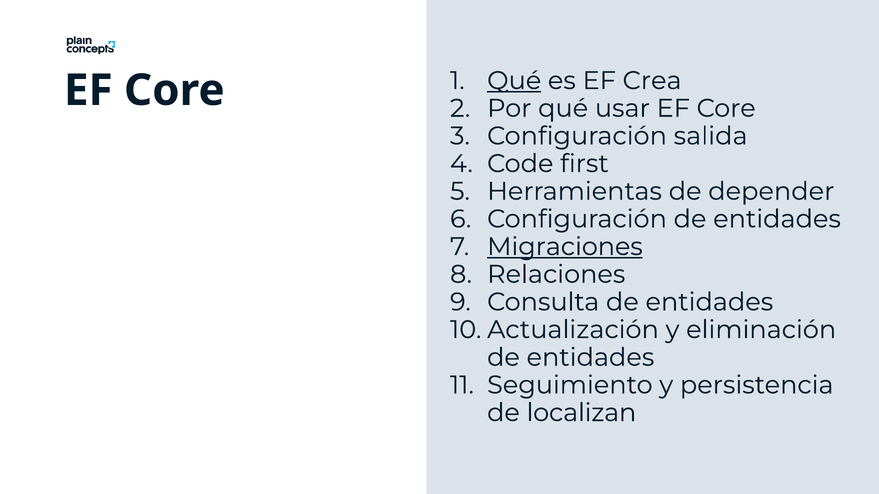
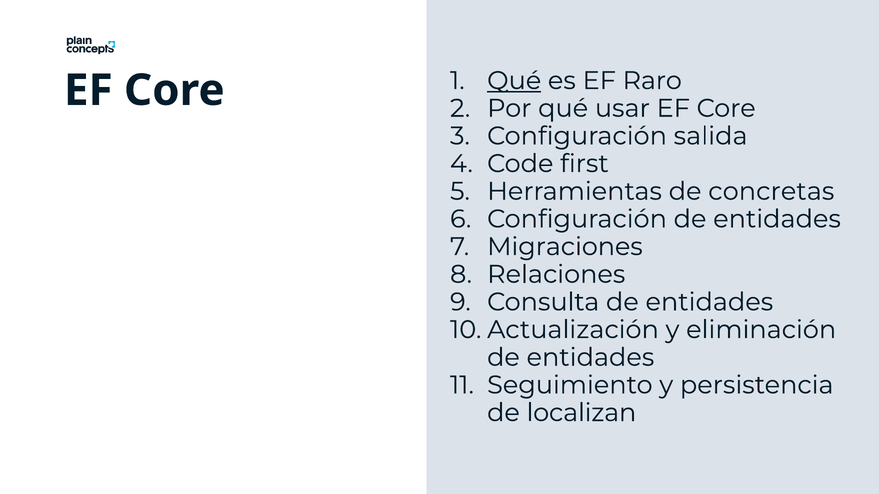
Crea: Crea -> Raro (652, 81)
depender: depender -> concretas (771, 191)
Migraciones underline: present -> none (565, 247)
